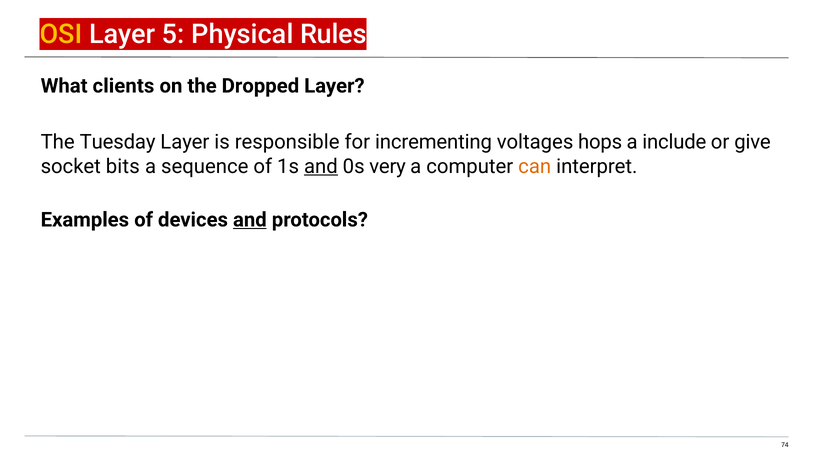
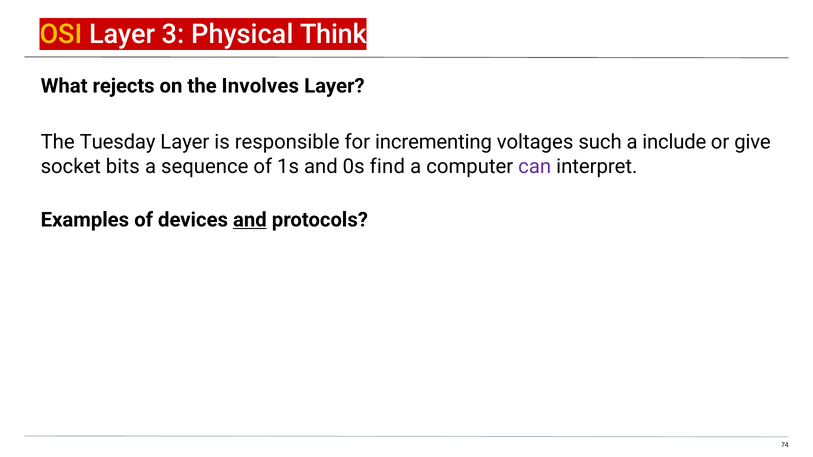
5: 5 -> 3 (173, 34)
Rules: Rules -> Think (334, 34)
clients: clients -> rejects (124, 86)
Dropped: Dropped -> Involves (260, 86)
hops: hops -> such (600, 142)
and underline: present -> none (321, 166)
very: very -> find (387, 166)
can colour: orange -> purple (535, 166)
